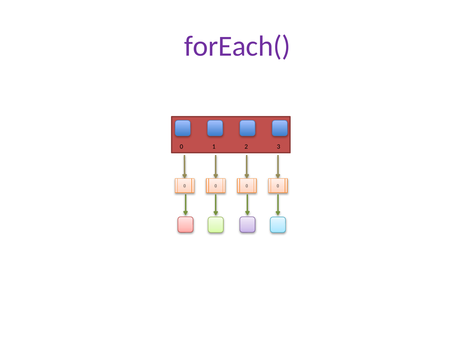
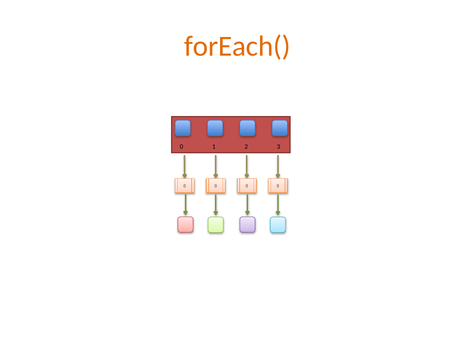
forEach( colour: purple -> orange (237, 46)
